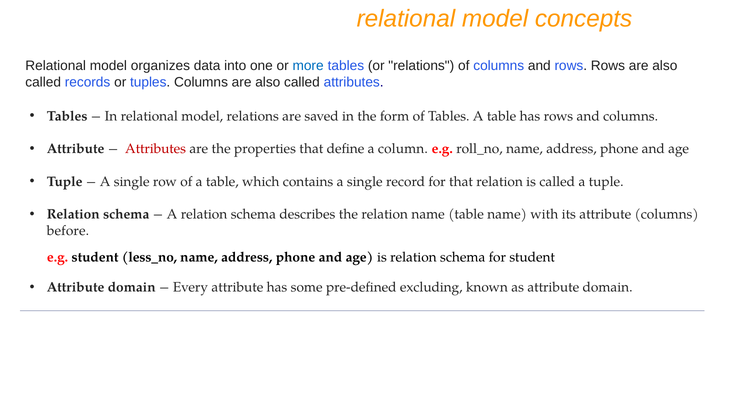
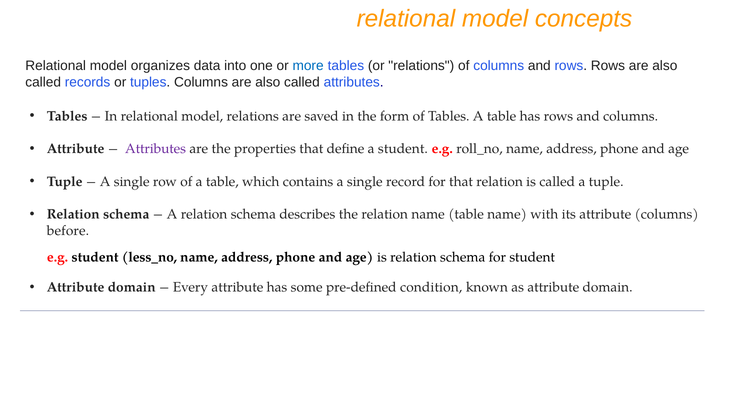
Attributes colour: red -> purple (156, 149)
a column: column -> student (403, 149)
excluding: excluding -> condition (431, 287)
